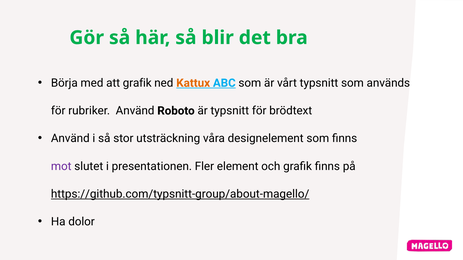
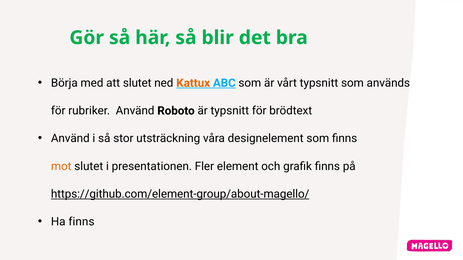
att grafik: grafik -> slutet (137, 83)
mot colour: purple -> orange (61, 166)
https://github.com/typsnitt-group/about-magello/: https://github.com/typsnitt-group/about-magello/ -> https://github.com/element-group/about-magello/ (180, 194)
Ha dolor: dolor -> finns (81, 222)
